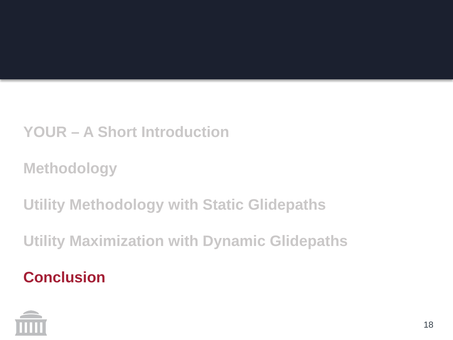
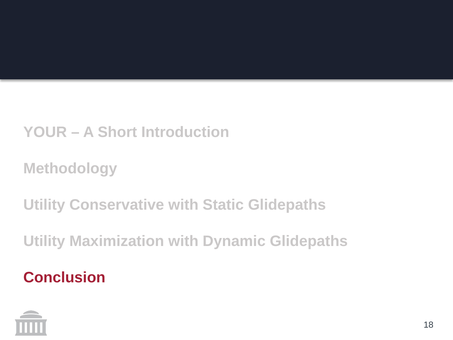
Utility Methodology: Methodology -> Conservative (117, 205)
